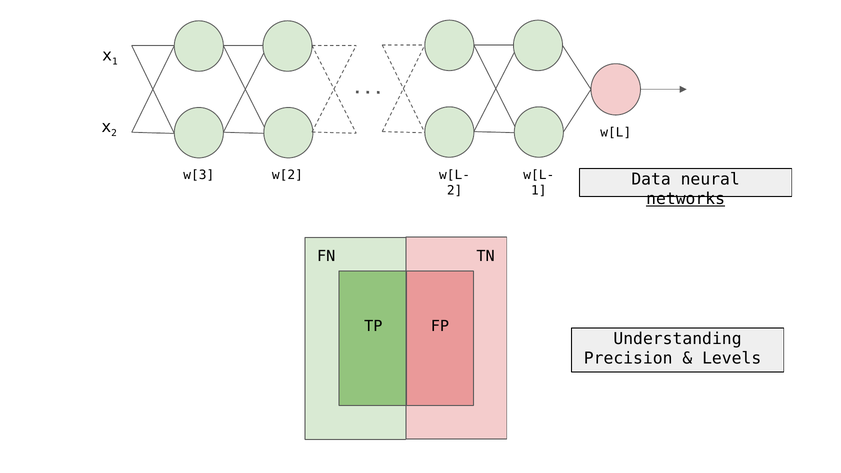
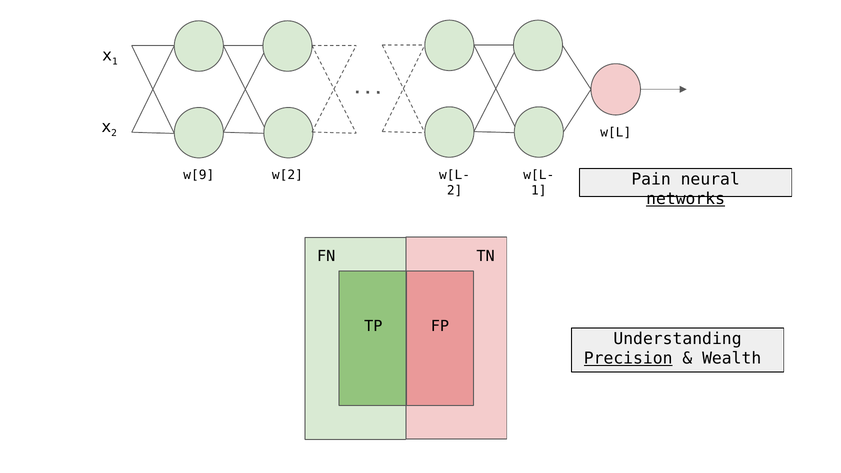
w[3: w[3 -> w[9 (199, 175)
Data: Data -> Pain (651, 179)
Precision underline: none -> present (628, 359)
Levels: Levels -> Wealth (732, 359)
